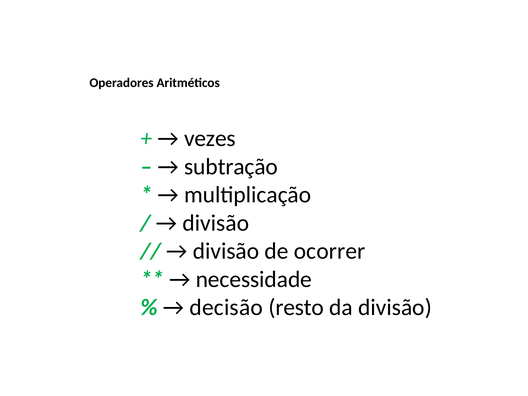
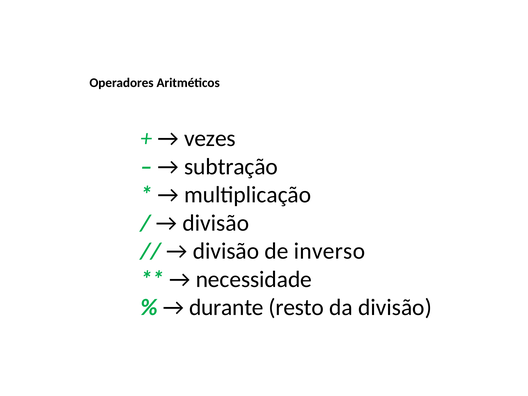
ocorrer: ocorrer -> inverso (330, 251)
decisão: decisão -> durante (226, 307)
